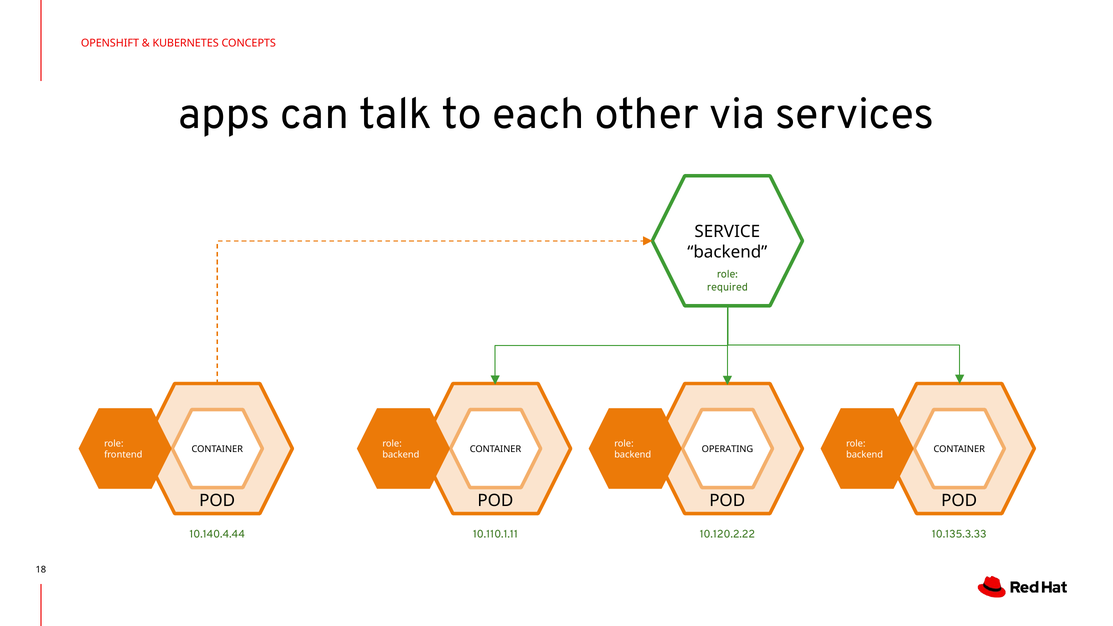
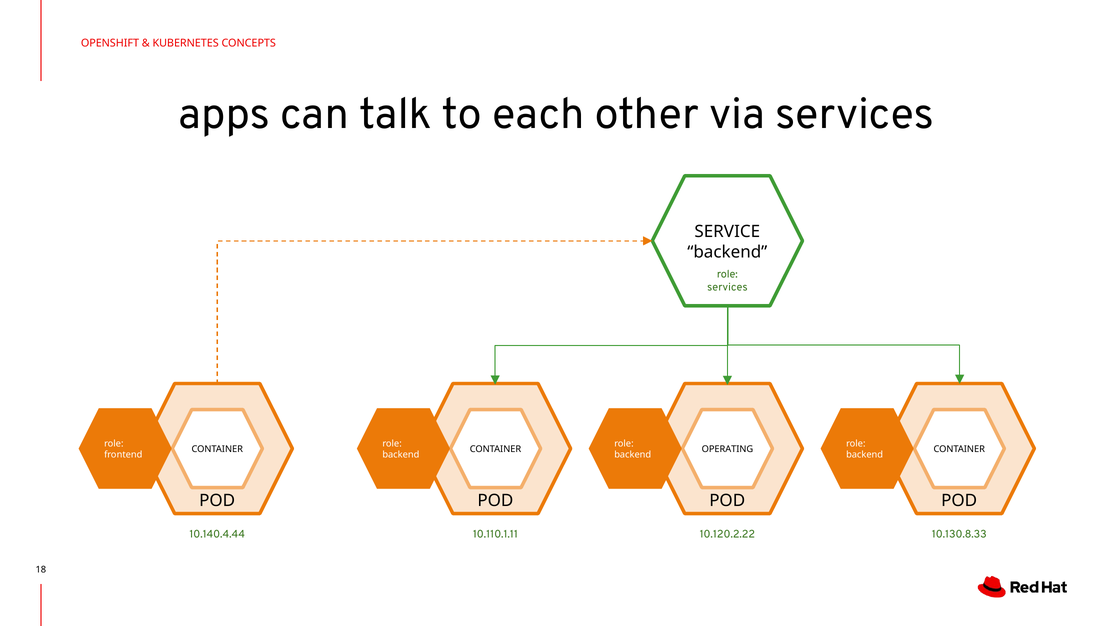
required: required -> services (727, 287)
10.135.3.33: 10.135.3.33 -> 10.130.8.33 (959, 534)
